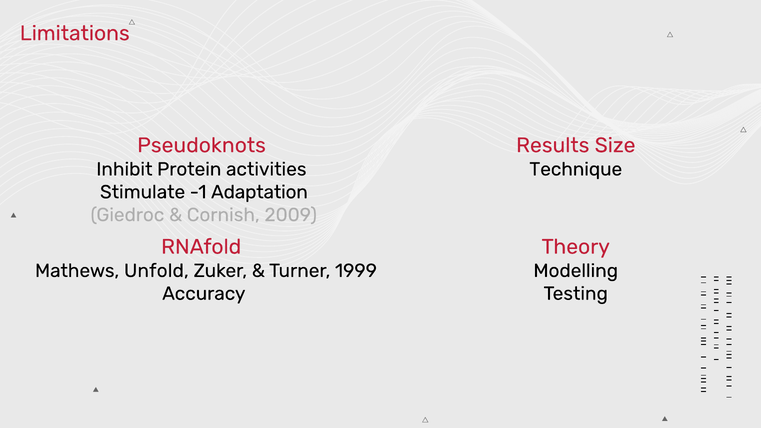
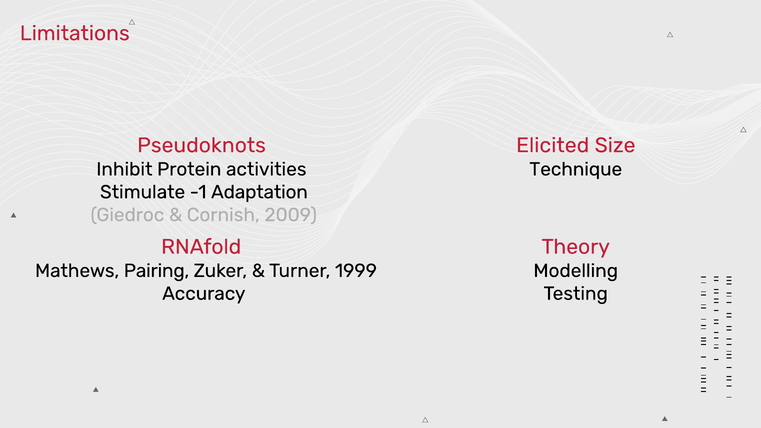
Results: Results -> Elicited (553, 145)
Unfold: Unfold -> Pairing (157, 271)
